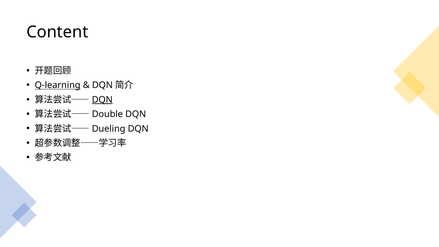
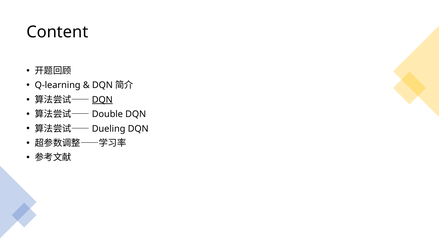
Q-learning underline: present -> none (58, 85)
